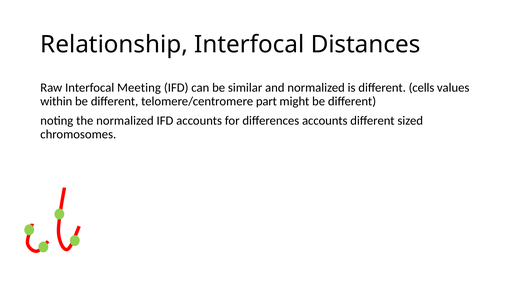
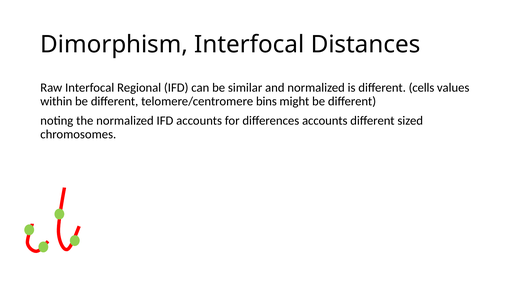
Relationship: Relationship -> Dimorphism (114, 44)
Meeting: Meeting -> Regional (139, 88)
part: part -> bins (266, 102)
